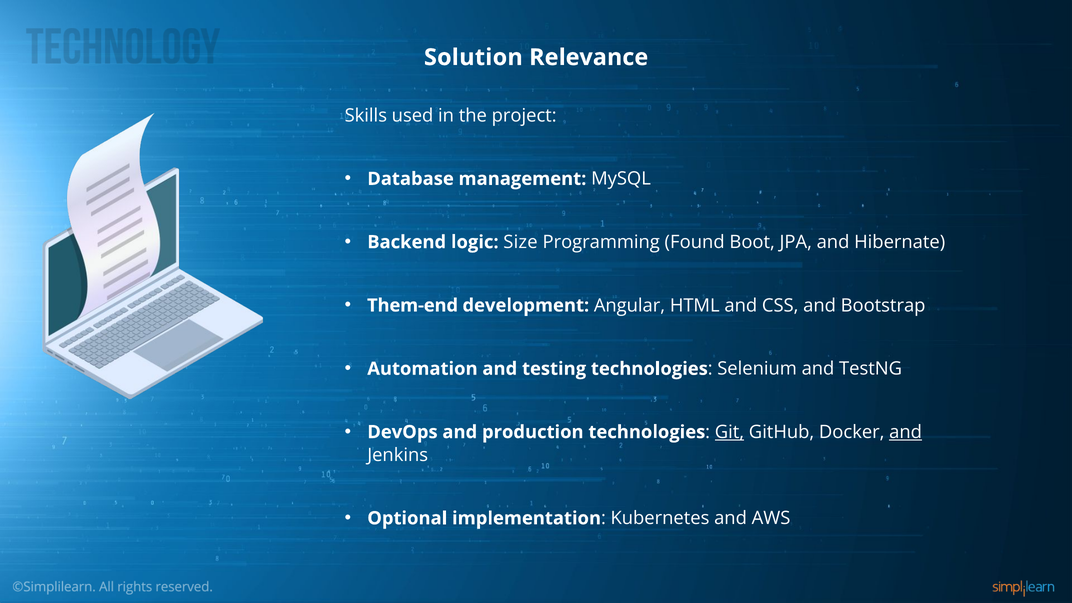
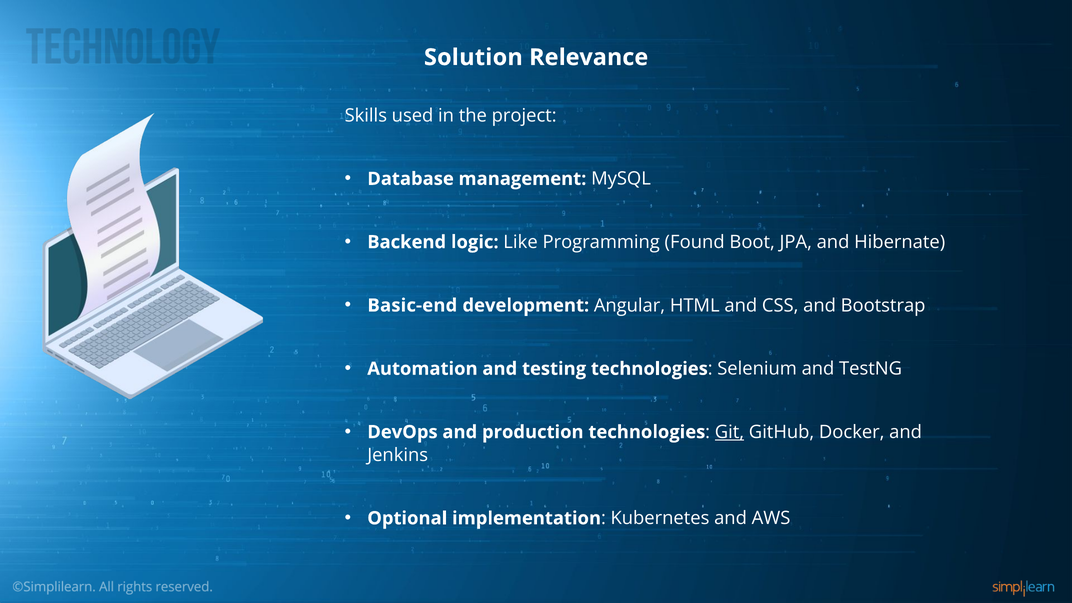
Size: Size -> Like (521, 242)
Them-end: Them-end -> Basic-end (412, 305)
and underline: present -> none (906, 432)
